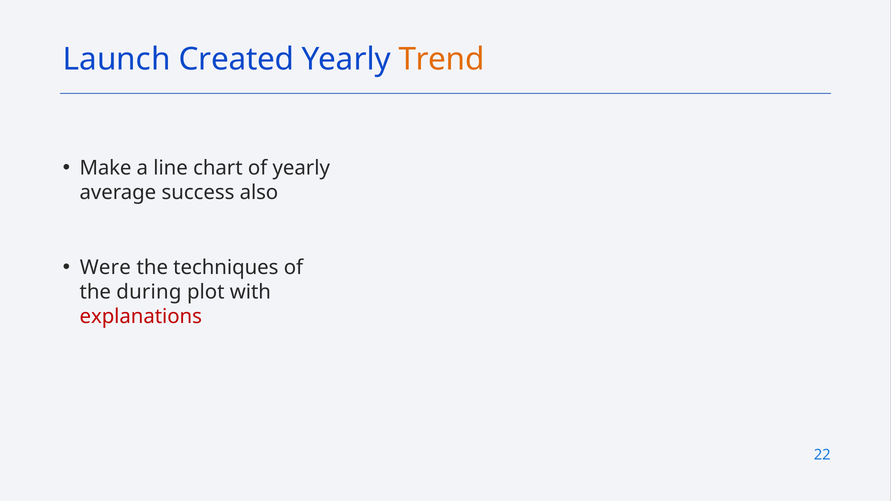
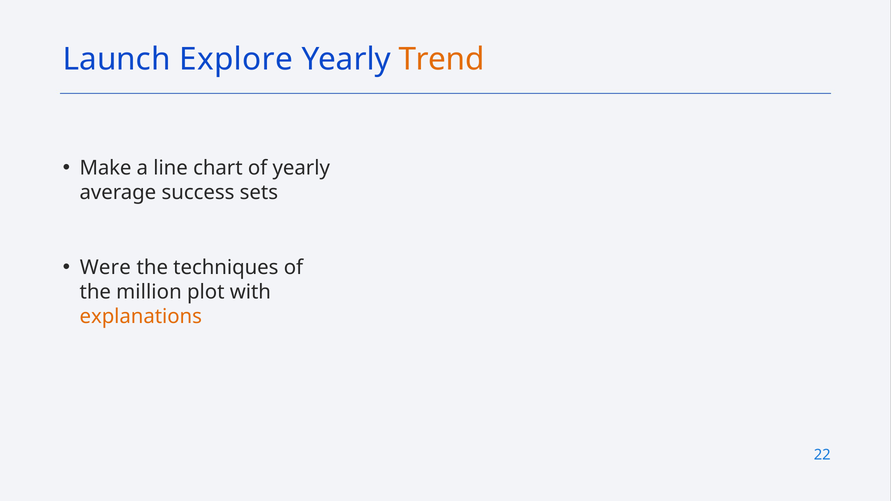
Created: Created -> Explore (236, 60)
also: also -> sets (259, 193)
during: during -> million (149, 292)
explanations colour: red -> orange (141, 317)
